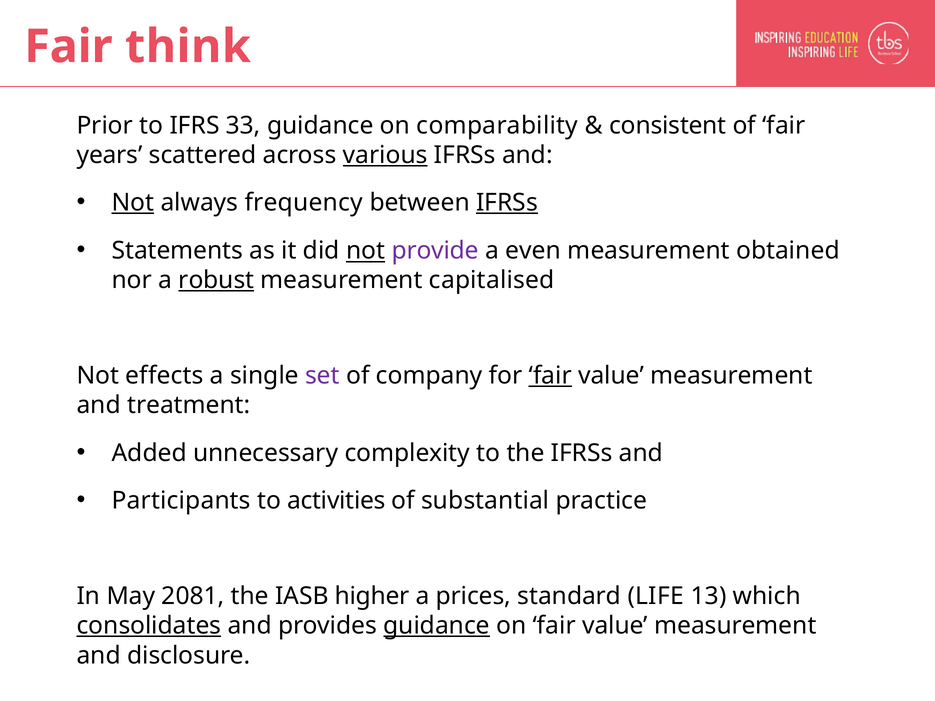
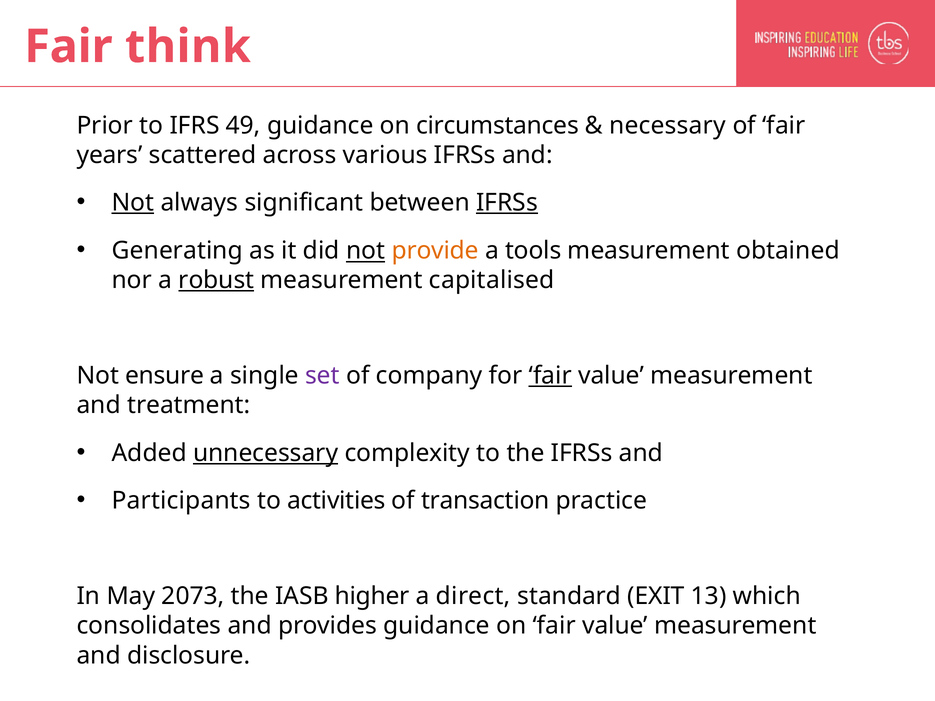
33: 33 -> 49 (243, 125)
comparability: comparability -> circumstances (497, 125)
consistent: consistent -> necessary (668, 125)
various underline: present -> none (385, 155)
frequency: frequency -> significant (304, 203)
Statements: Statements -> Generating (177, 251)
provide colour: purple -> orange (435, 251)
even: even -> tools (533, 251)
effects: effects -> ensure (165, 376)
unnecessary underline: none -> present (266, 453)
substantial: substantial -> transaction (485, 501)
2081: 2081 -> 2073 (193, 596)
prices: prices -> direct (473, 596)
LIFE: LIFE -> EXIT (656, 596)
consolidates underline: present -> none (149, 626)
guidance underline: present -> none (437, 626)
